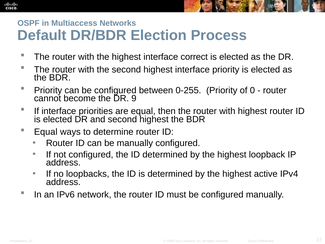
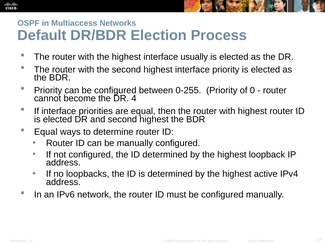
correct: correct -> usually (194, 57)
9: 9 -> 4 (134, 98)
